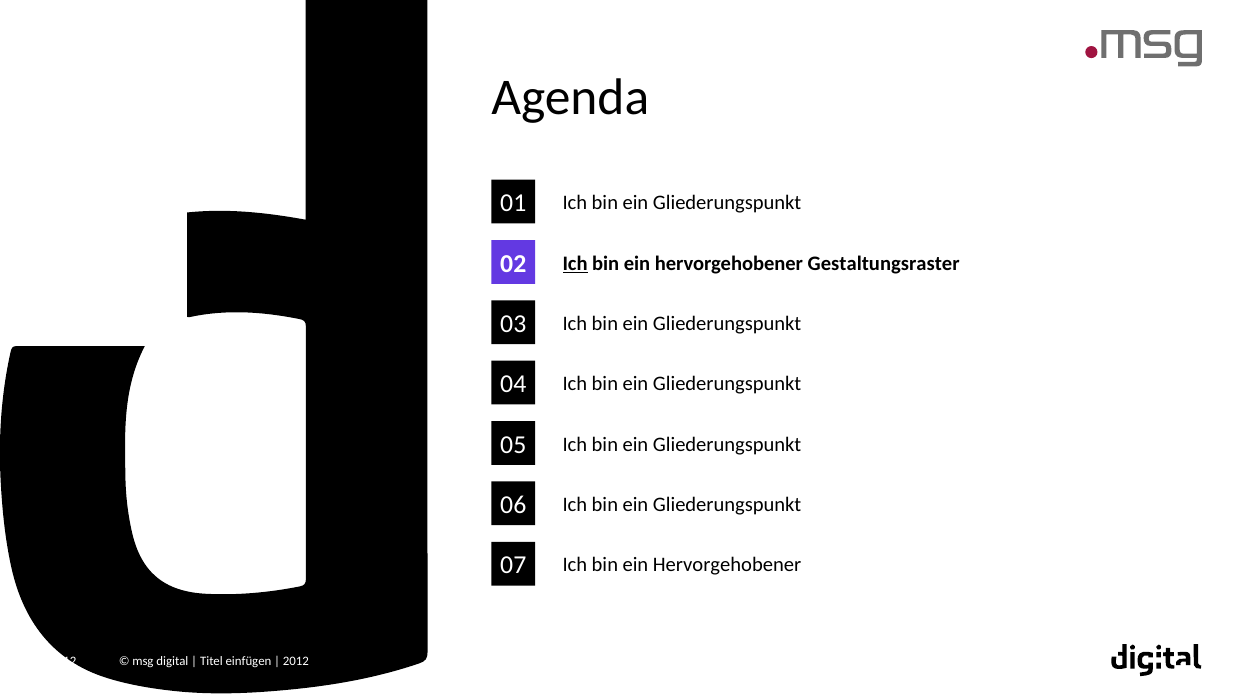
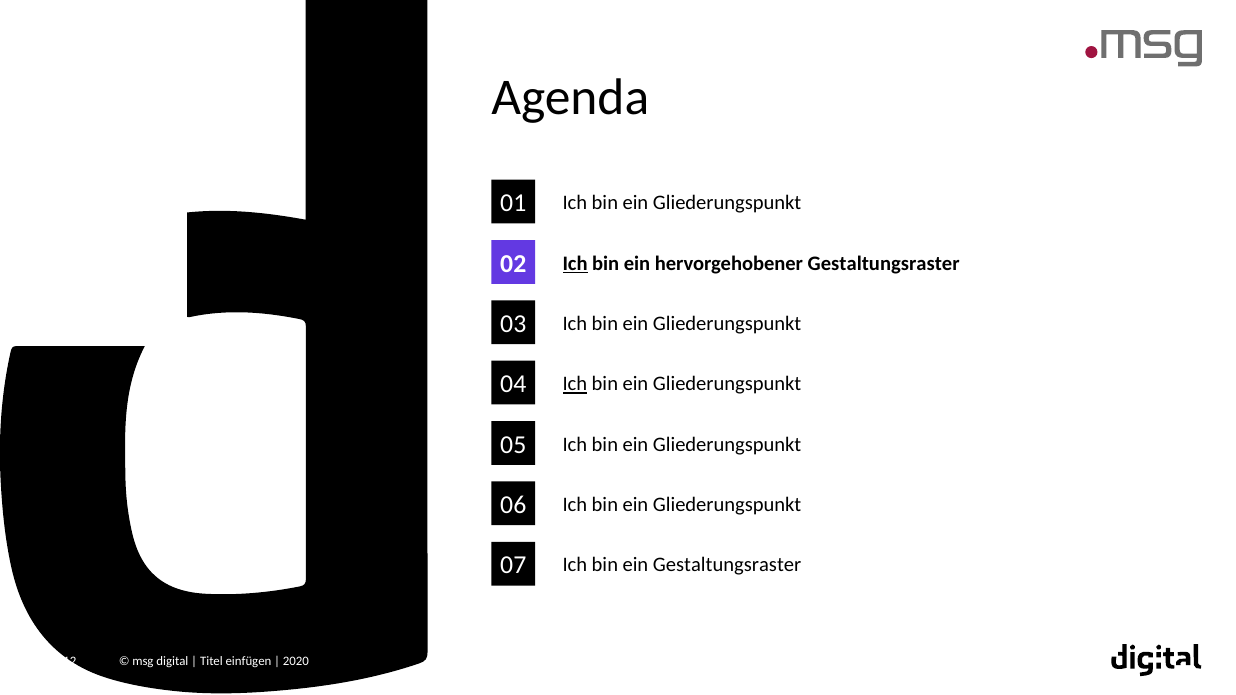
Ich underline: none -> present (575, 384)
Hervorgehobener: Hervorgehobener -> Gestaltungsraster (727, 565)
2012: 2012 -> 2020 (296, 662)
